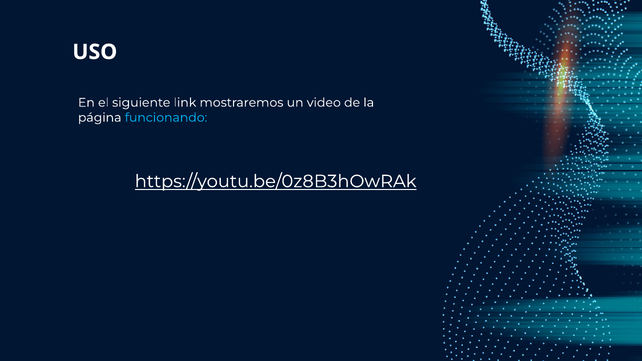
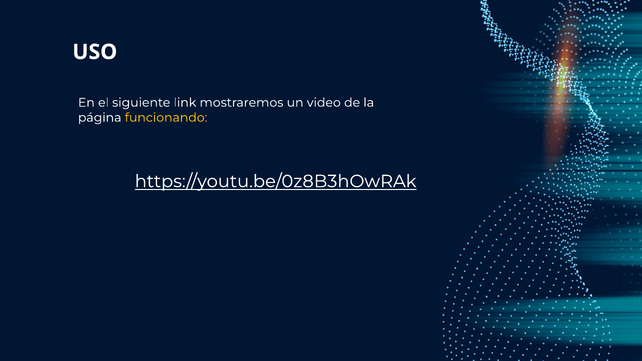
funcionando colour: light blue -> yellow (166, 118)
